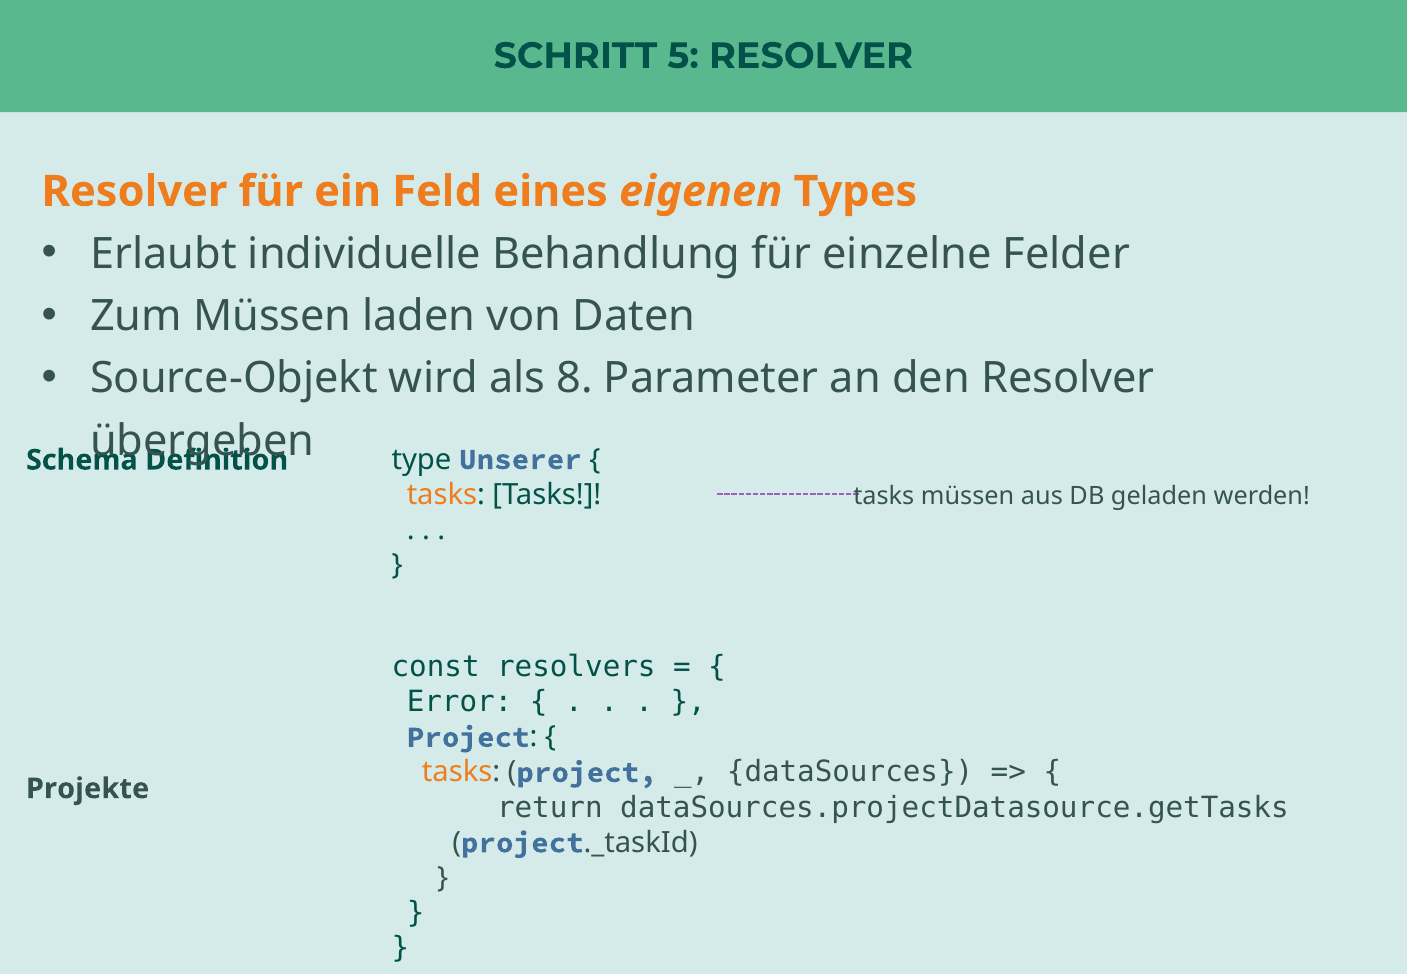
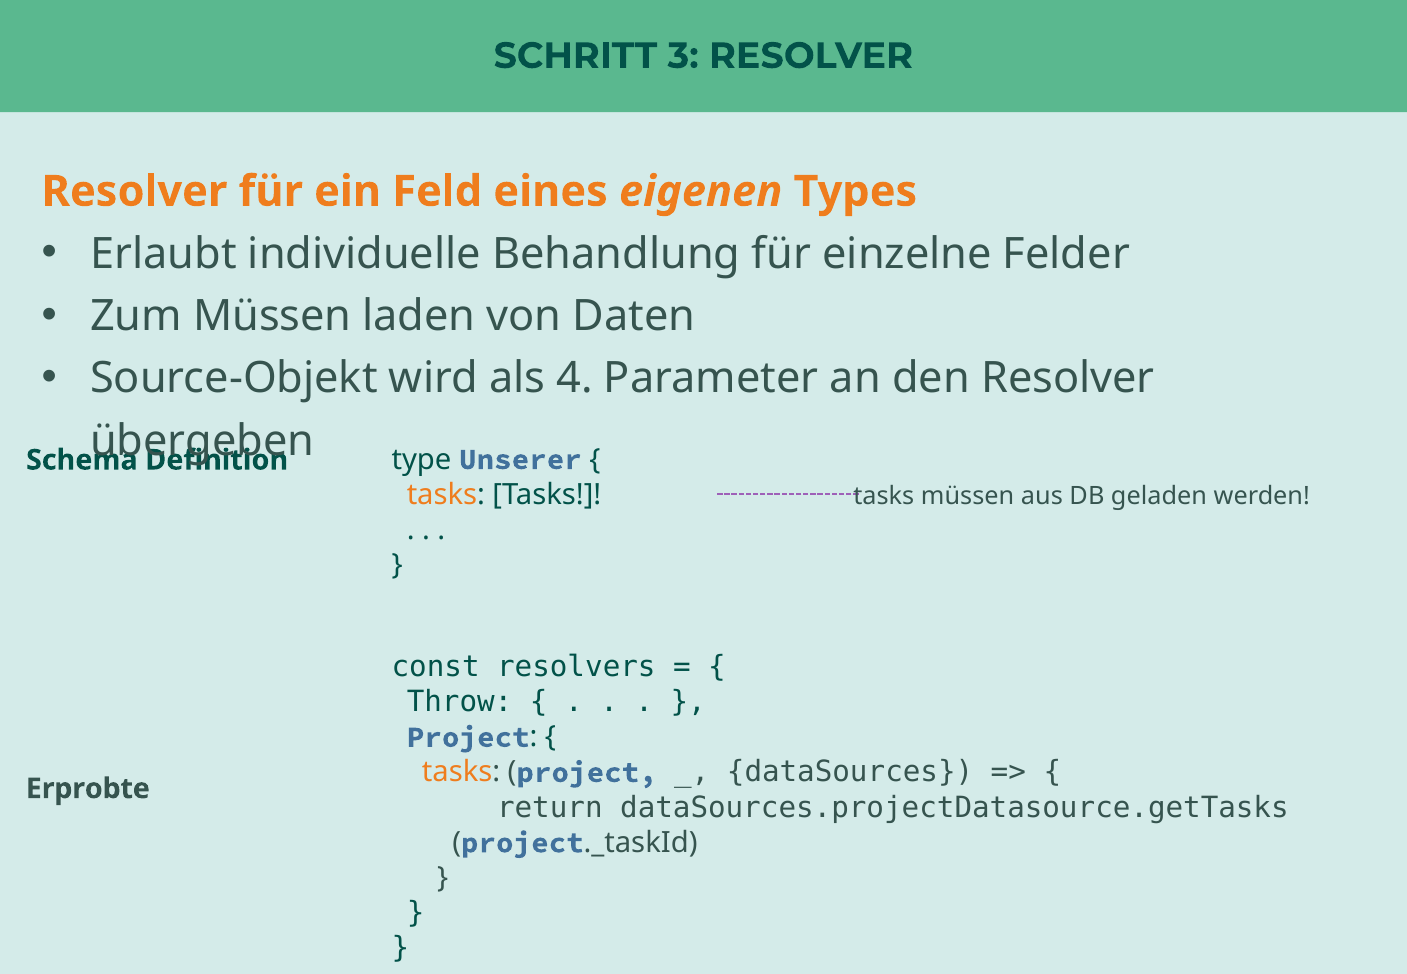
5: 5 -> 3 (683, 56)
8: 8 -> 4 (575, 379)
Error: Error -> Throw (460, 702)
Projekte: Projekte -> Erprobte (88, 789)
